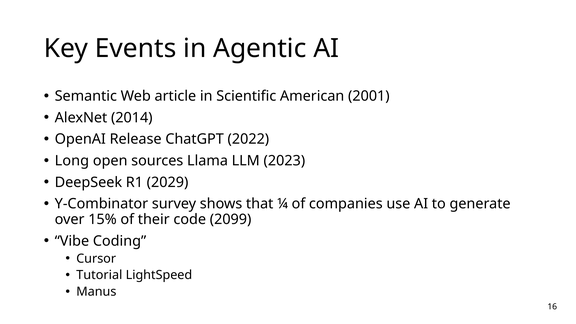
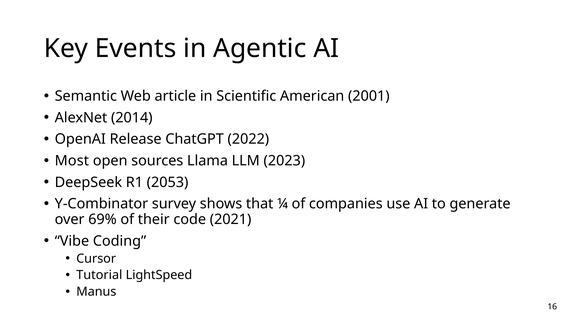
Long: Long -> Most (72, 161)
2029: 2029 -> 2053 (168, 182)
15%: 15% -> 69% (102, 219)
2099: 2099 -> 2021 (231, 219)
